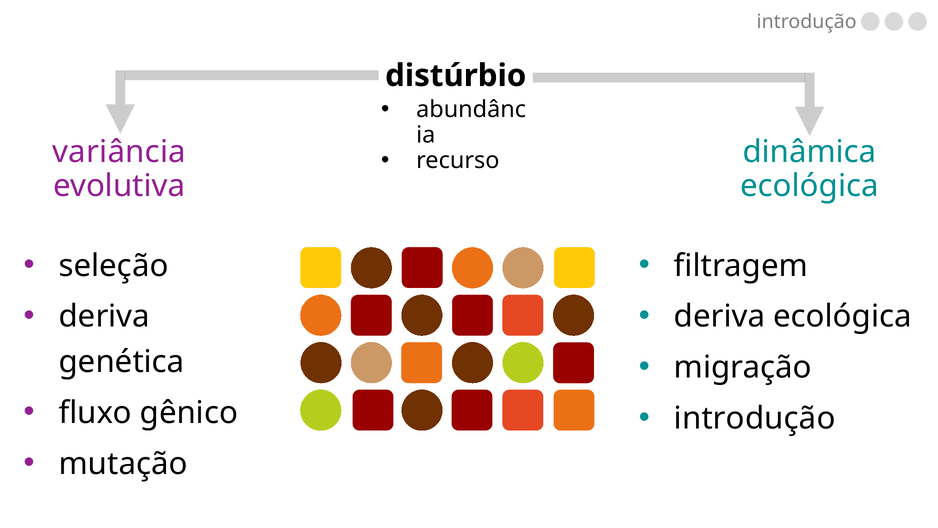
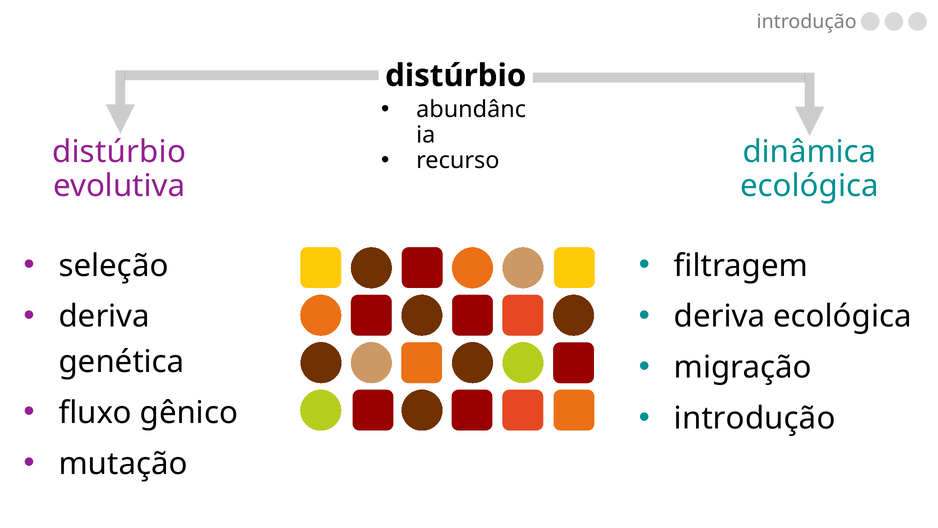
variância: variância -> distúrbio (119, 152)
